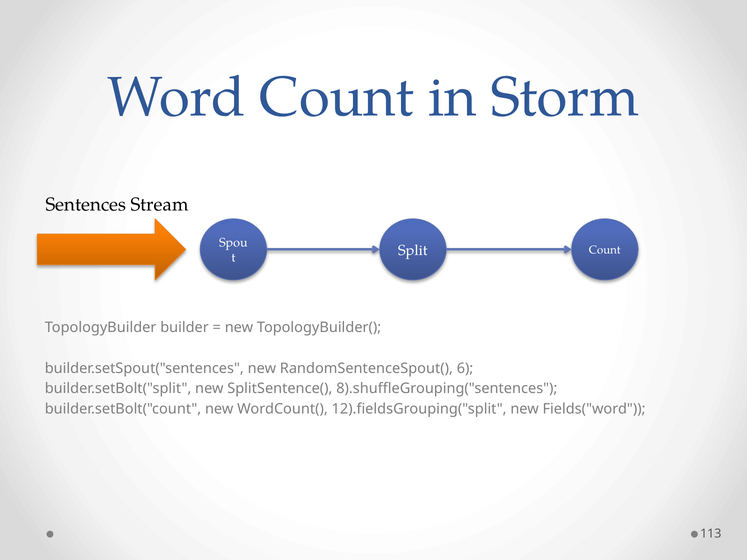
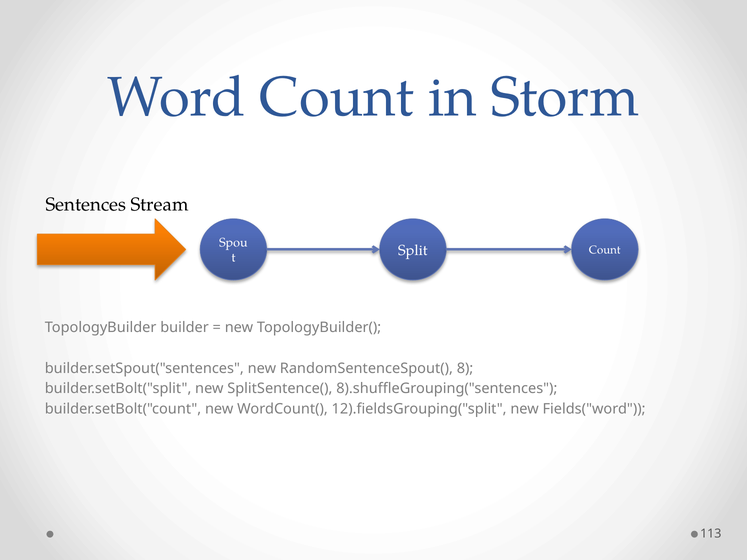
6: 6 -> 8 (465, 368)
